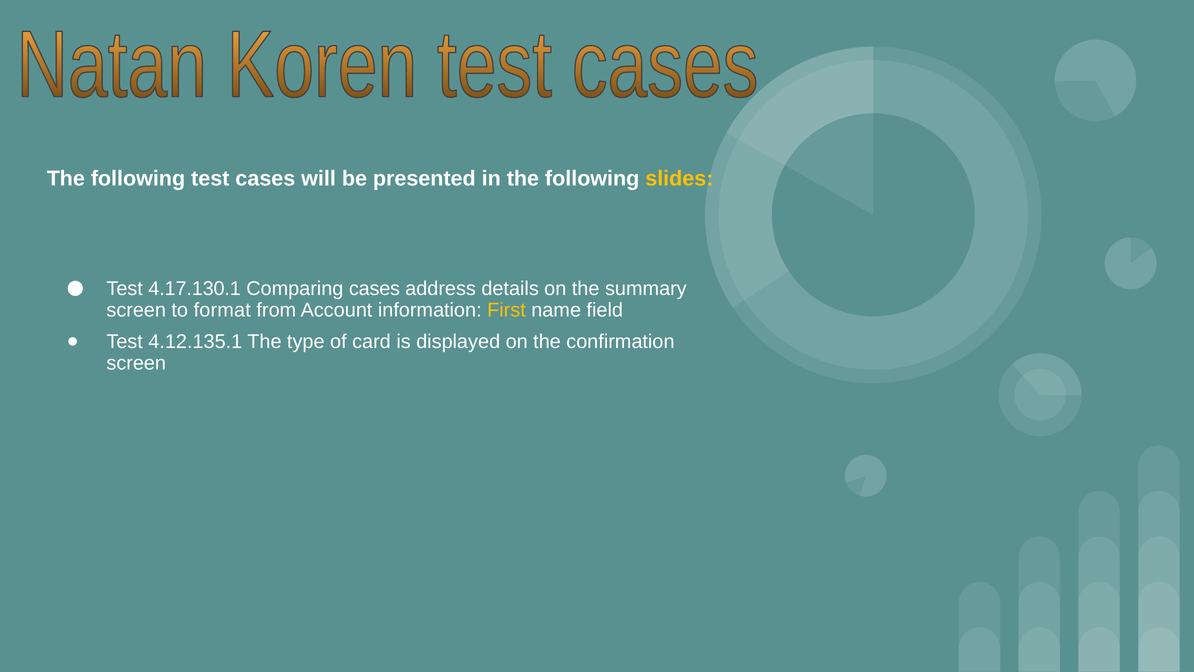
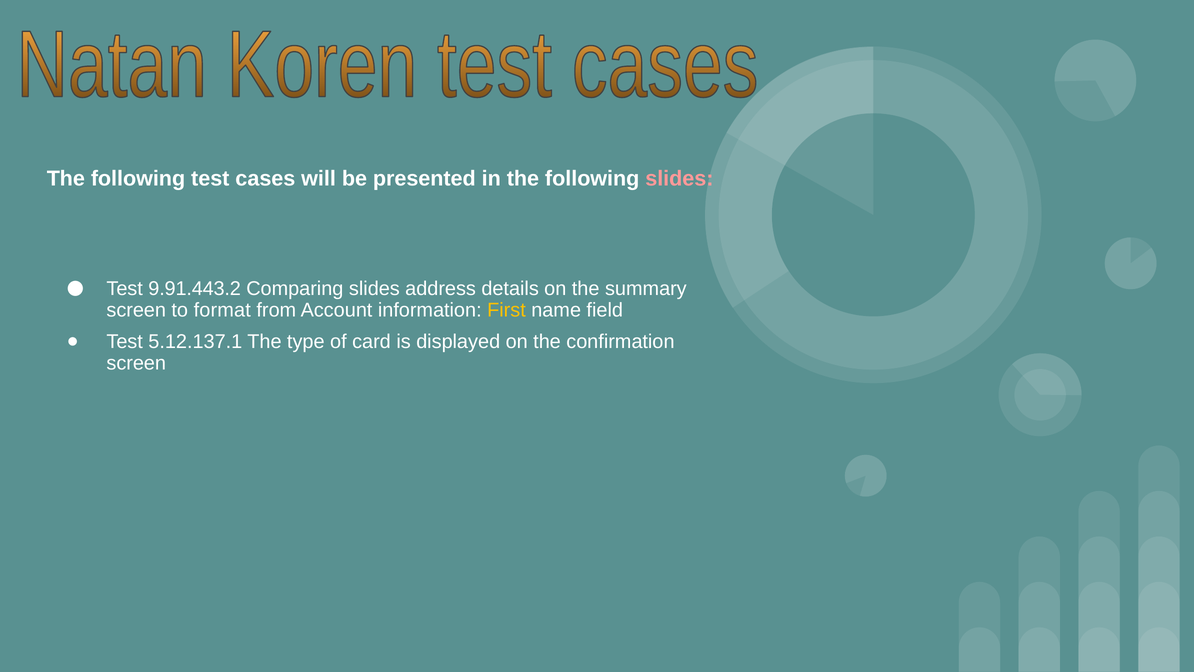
slides colour: yellow -> pink (679, 179)
4.17.130.1: 4.17.130.1 -> 9.91.443.2 (195, 288)
Comparing cases: cases -> slides (374, 288)
4.12.135.1: 4.12.135.1 -> 5.12.137.1 (195, 341)
